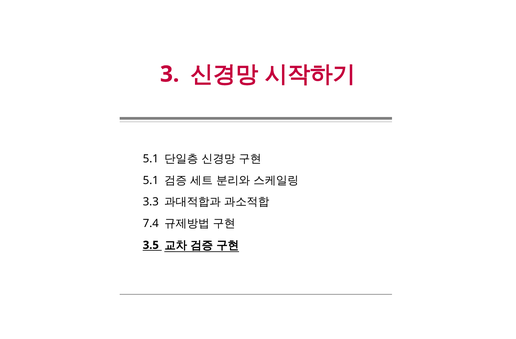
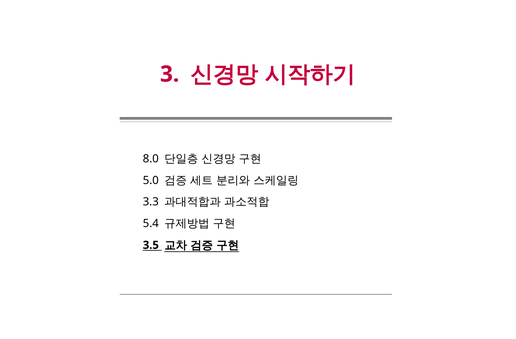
5.1: 5.1 -> 8.0 (151, 159)
5.1: 5.1 -> 5.0 (151, 180)
7.4: 7.4 -> 5.4 (151, 223)
